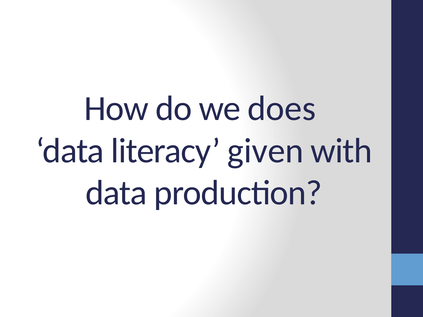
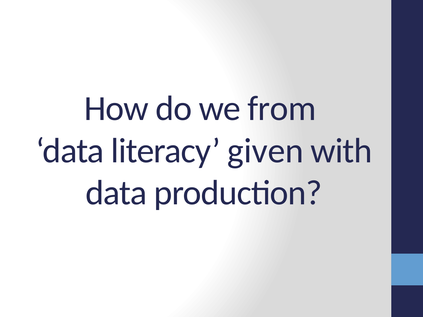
does: does -> from (282, 109)
